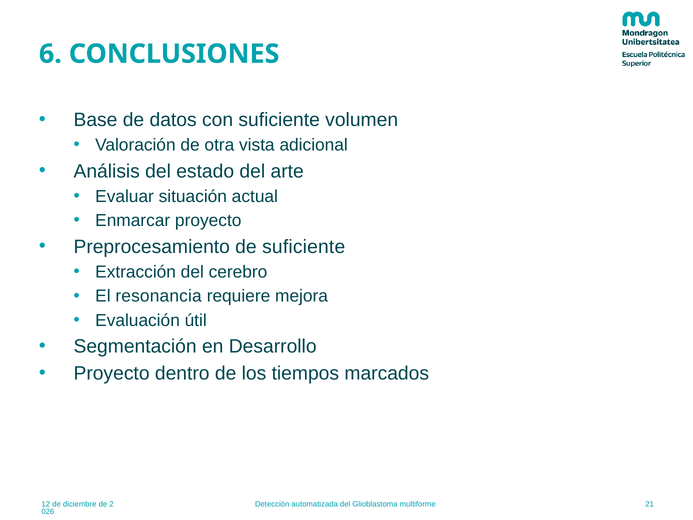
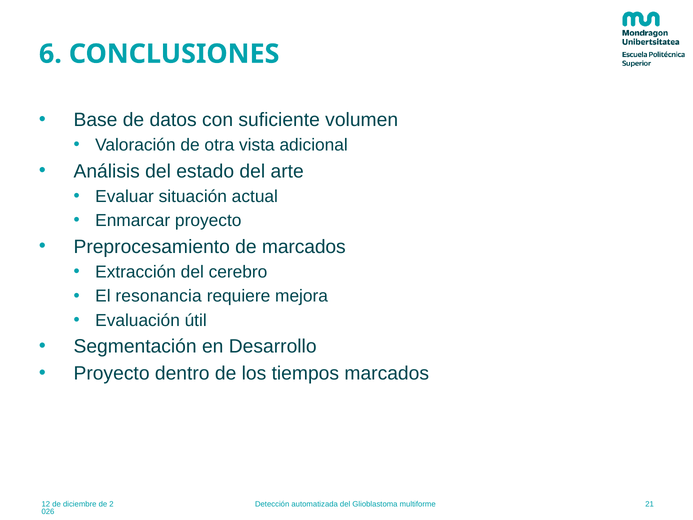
de suficiente: suficiente -> marcados (304, 247)
